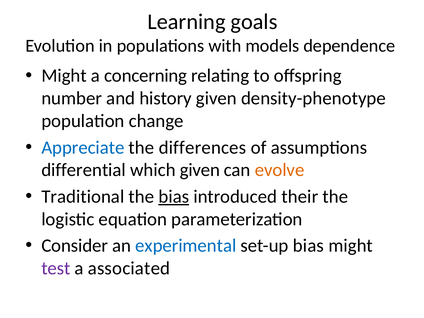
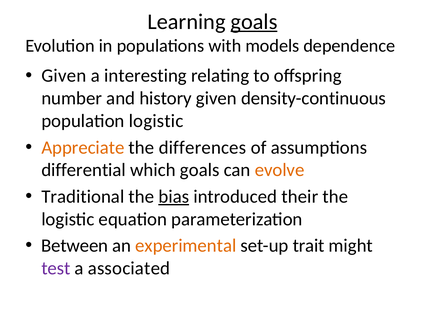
goals underline: none -> present (254, 22)
Might: Might -> Given (64, 76)
concerning: concerning -> interesting (146, 76)
density-phenotype: density-phenotype -> density-continuous (314, 98)
population change: change -> logistic (156, 121)
Appreciate colour: blue -> orange (83, 147)
which given: given -> goals (200, 170)
Consider: Consider -> Between (75, 246)
experimental colour: blue -> orange (186, 246)
set-up bias: bias -> trait (309, 246)
